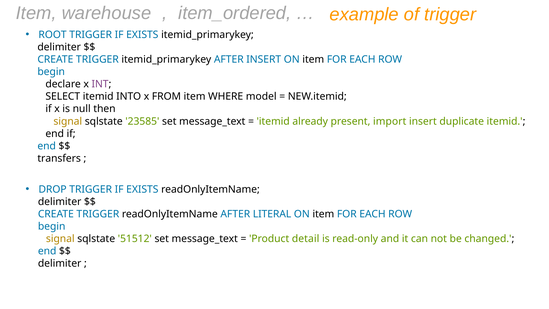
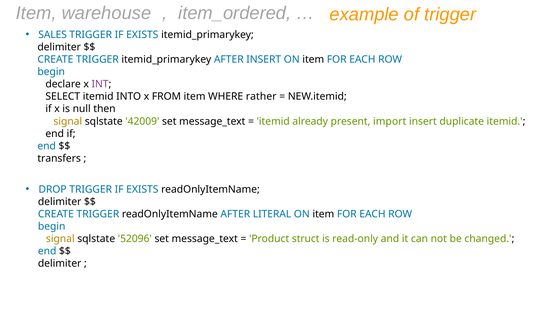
ROOT: ROOT -> SALES (53, 35)
model: model -> rather (261, 96)
23585: 23585 -> 42009 (142, 121)
51512: 51512 -> 52096 (135, 239)
detail: detail -> struct (306, 239)
